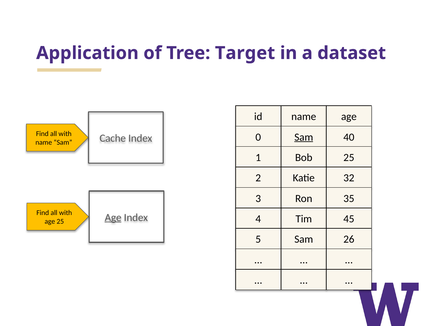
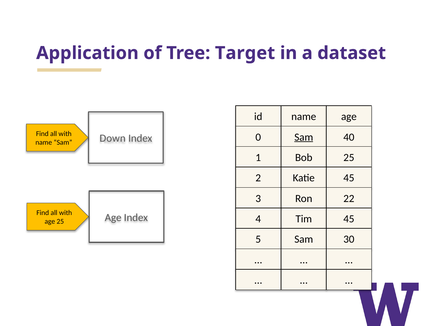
Cache: Cache -> Down (113, 138)
Katie 32: 32 -> 45 (349, 178)
35: 35 -> 22 (349, 198)
Age underline: present -> none (113, 217)
26: 26 -> 30 (349, 239)
